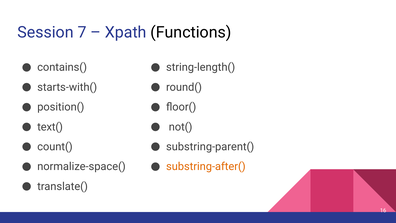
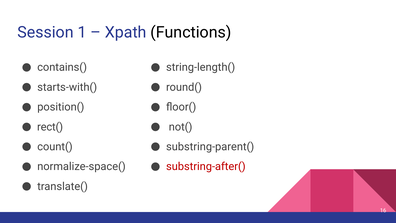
7: 7 -> 1 (82, 32)
text(: text( -> rect( (50, 127)
substring-after( colour: orange -> red (206, 166)
